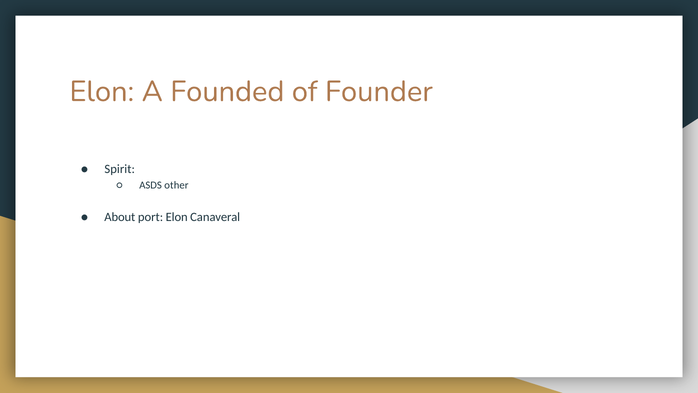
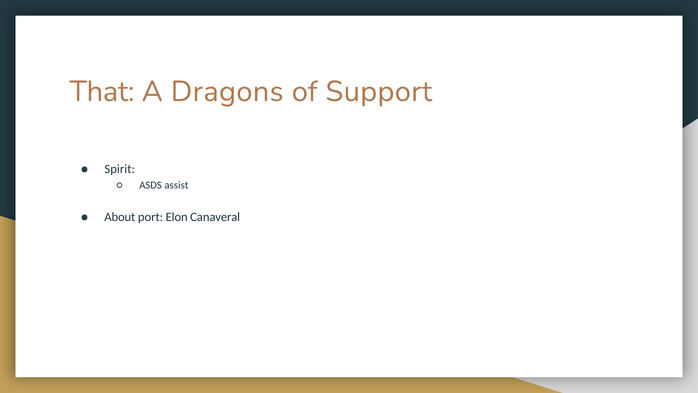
Elon: Elon -> That (102, 91)
Founded: Founded -> Dragons (227, 91)
Founder: Founder -> Support (379, 91)
other: other -> assist (176, 185)
